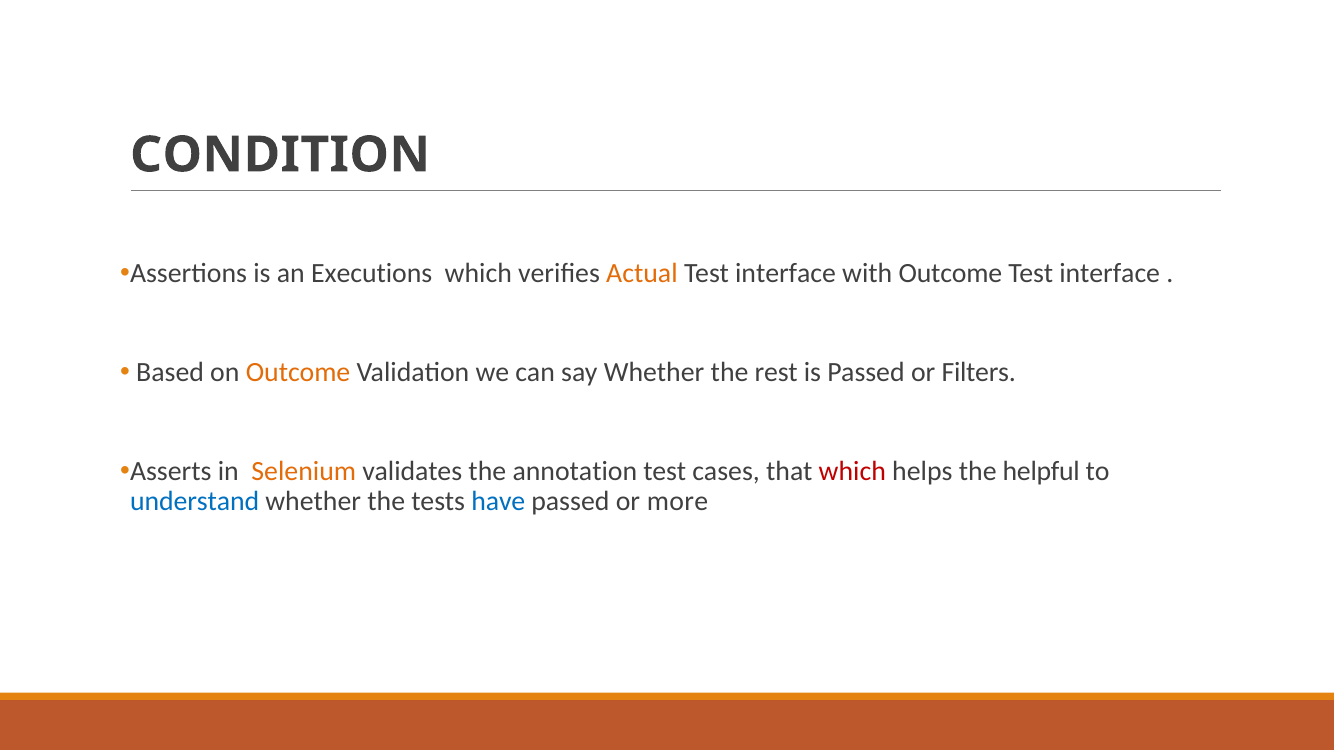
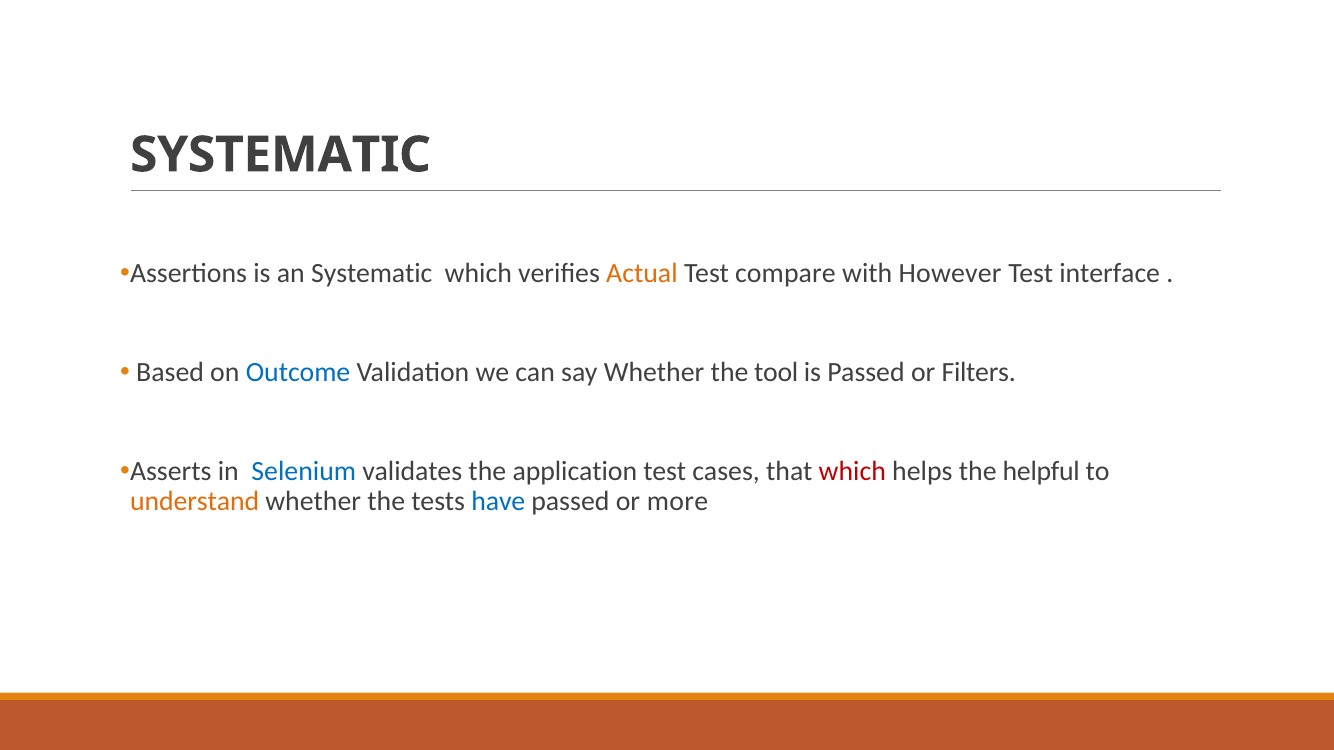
CONDITION: CONDITION -> SYSTEMATIC (280, 155)
an Executions: Executions -> Systematic (372, 273)
interface: interface -> compare (785, 273)
with Outcome: Outcome -> However (950, 273)
Outcome colour: orange -> blue (298, 372)
rest: rest -> tool (776, 372)
Selenium colour: orange -> blue (304, 471)
annotation: annotation -> application (575, 471)
understand colour: blue -> orange (195, 501)
